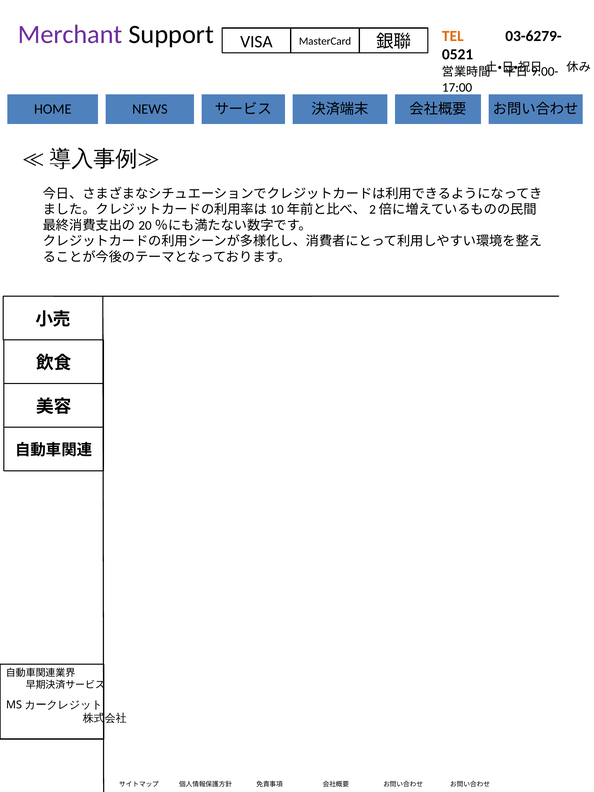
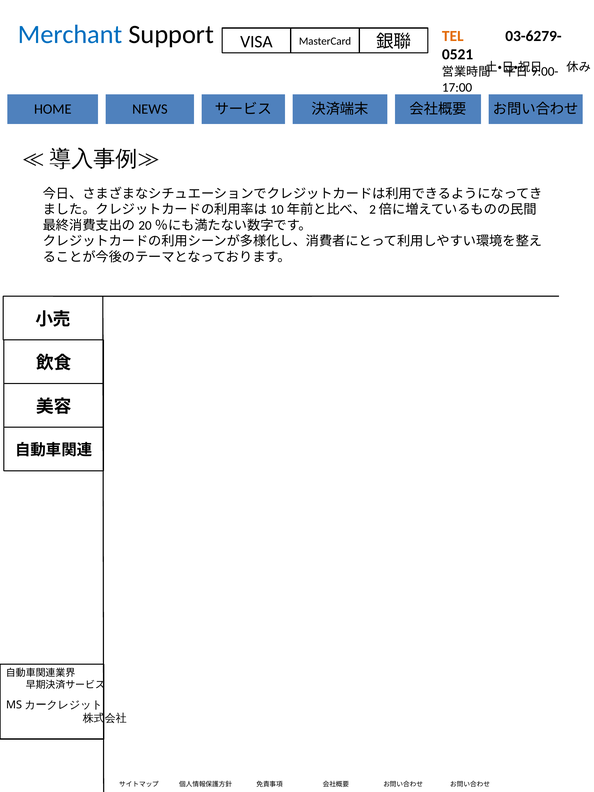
Merchant colour: purple -> blue (70, 35)
